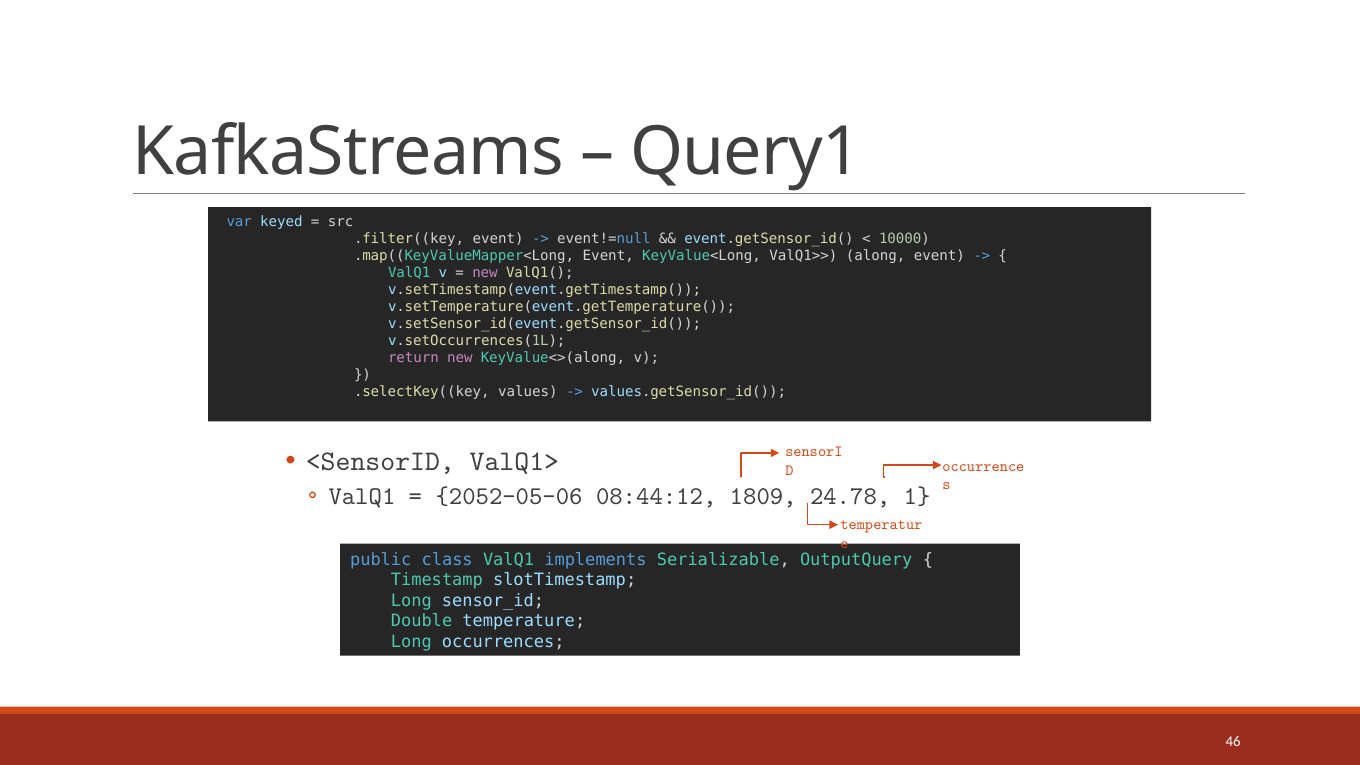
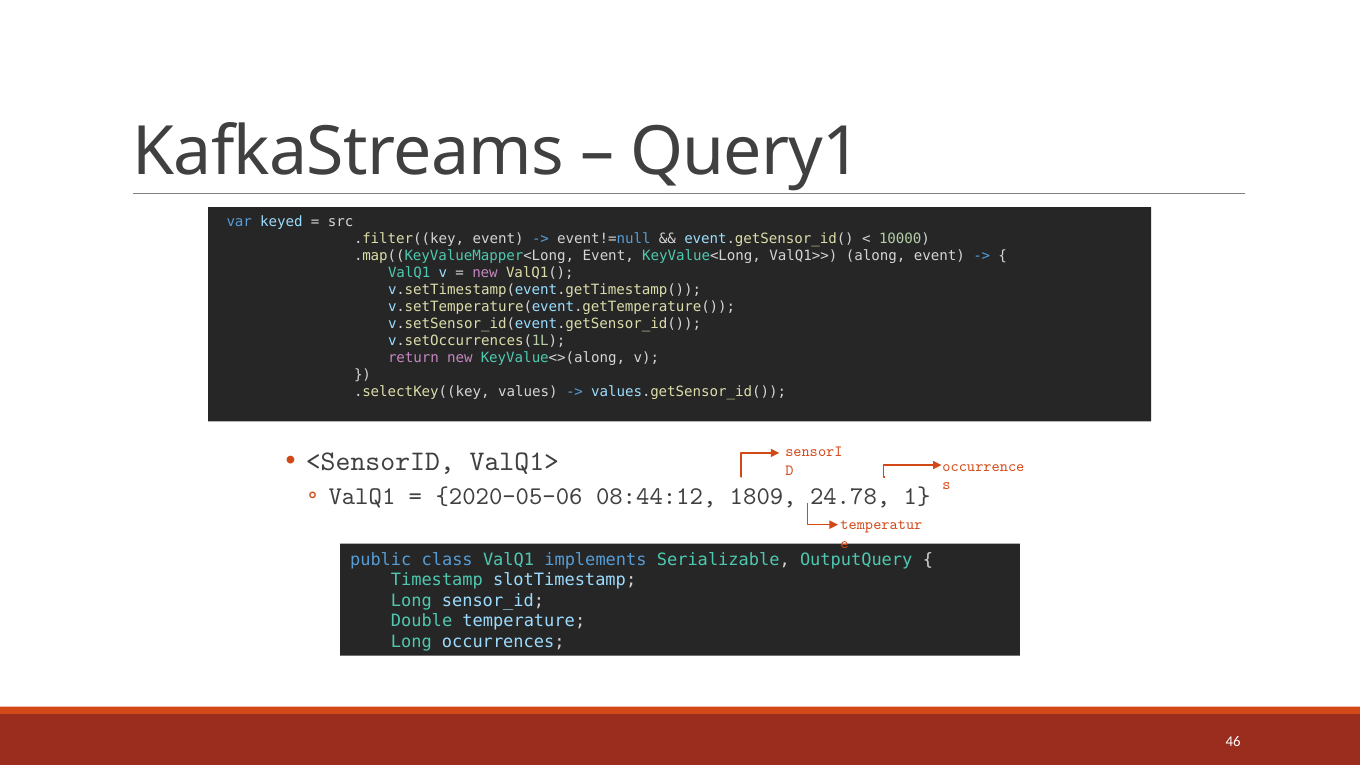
2052-05-06: 2052-05-06 -> 2020-05-06 (509, 496)
